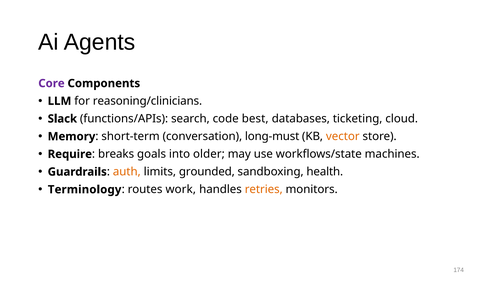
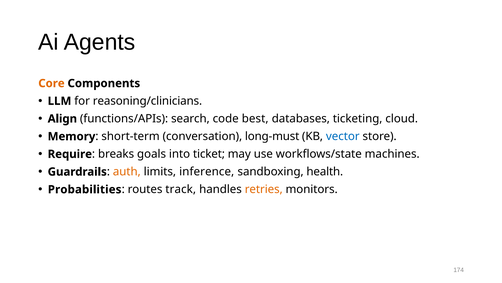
Core colour: purple -> orange (51, 83)
Slack: Slack -> Align (62, 118)
vector colour: orange -> blue (343, 136)
older: older -> ticket (209, 154)
grounded: grounded -> inference (207, 171)
Terminology: Terminology -> Probabilities (85, 189)
work: work -> track (181, 189)
